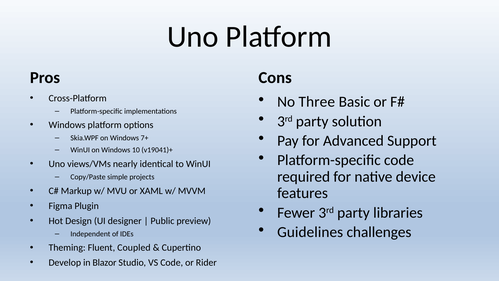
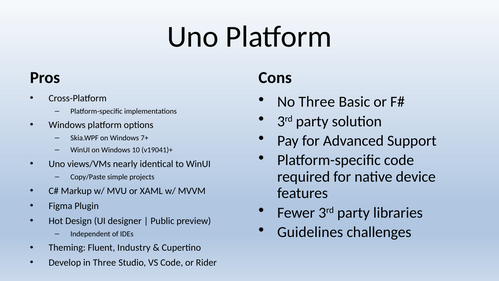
Coupled: Coupled -> Industry (134, 247)
in Blazor: Blazor -> Three (104, 262)
